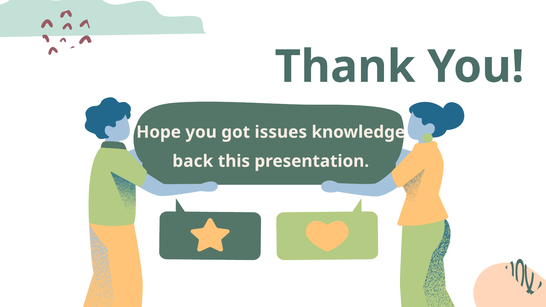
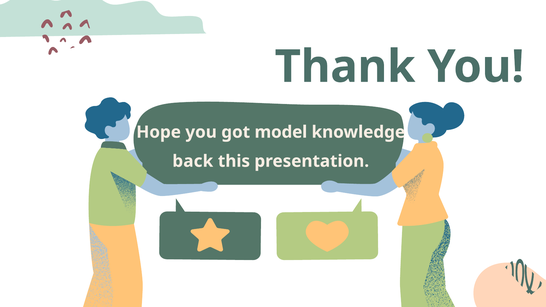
issues: issues -> model (281, 132)
